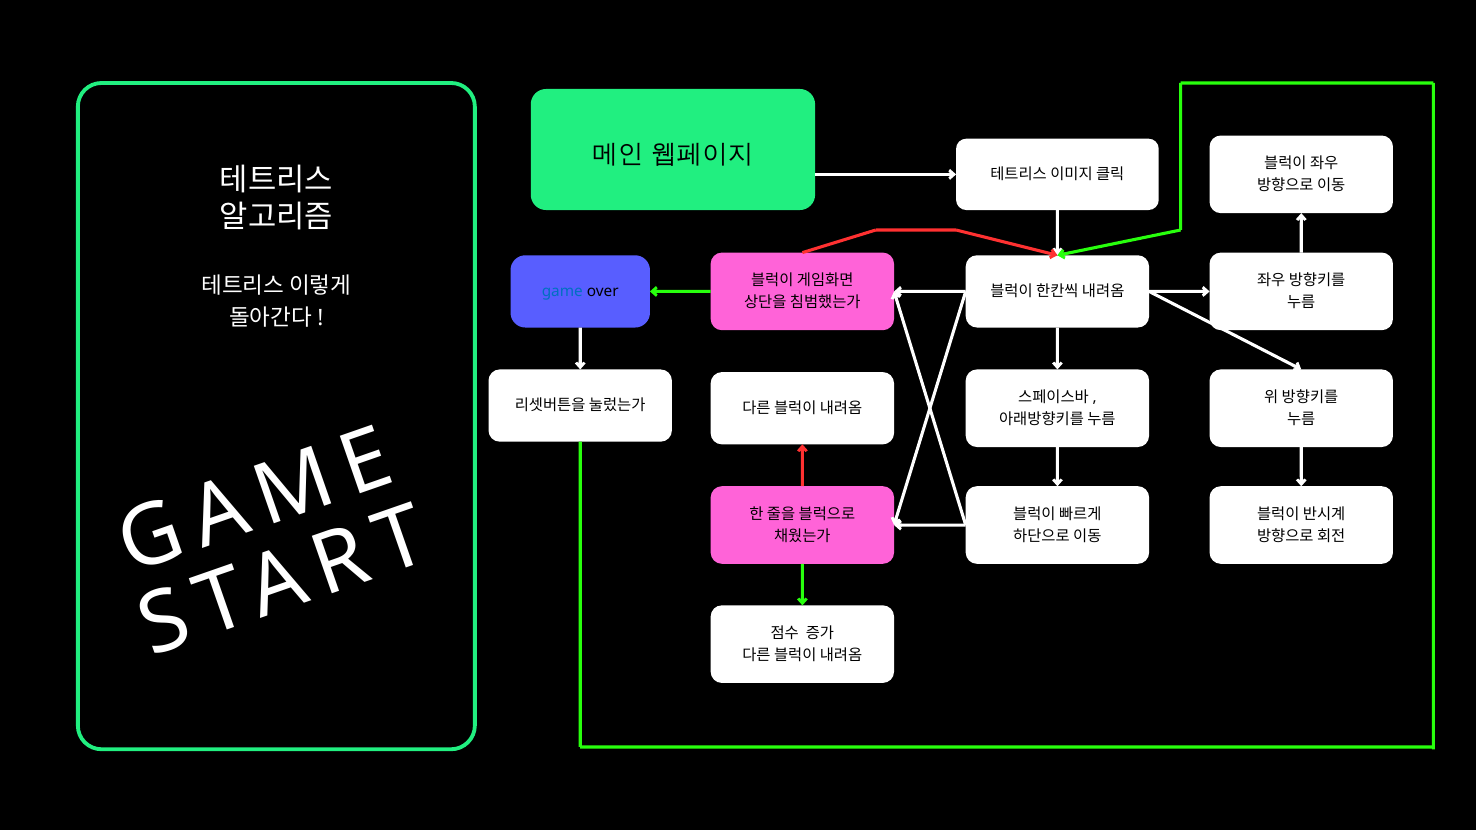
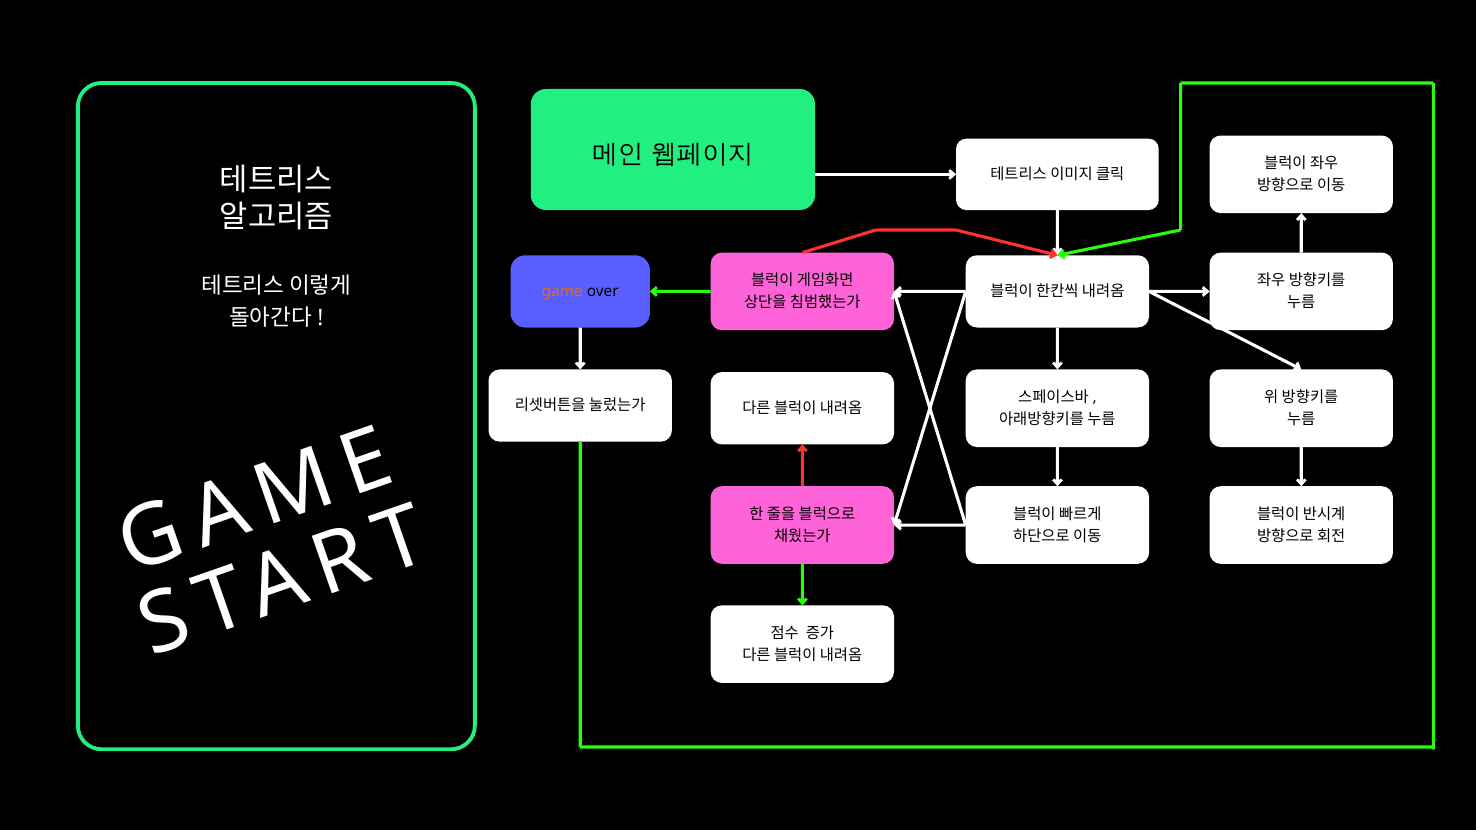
game colour: blue -> orange (562, 292)
